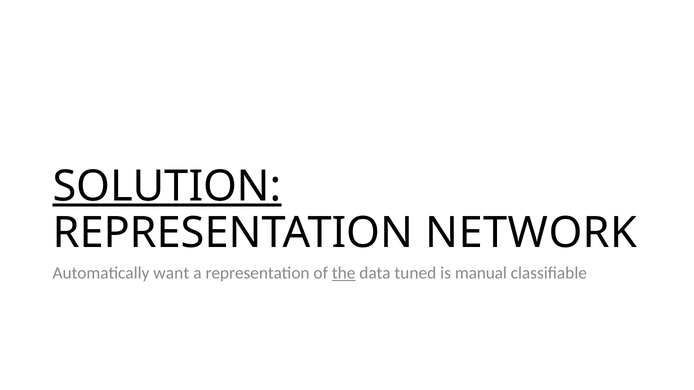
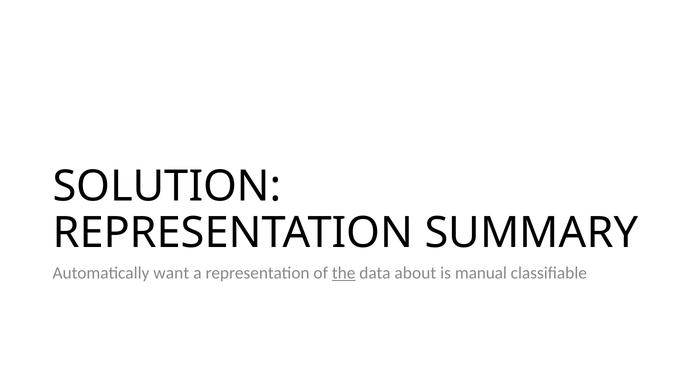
SOLUTION underline: present -> none (167, 187)
NETWORK: NETWORK -> SUMMARY (531, 233)
tuned: tuned -> about (415, 273)
